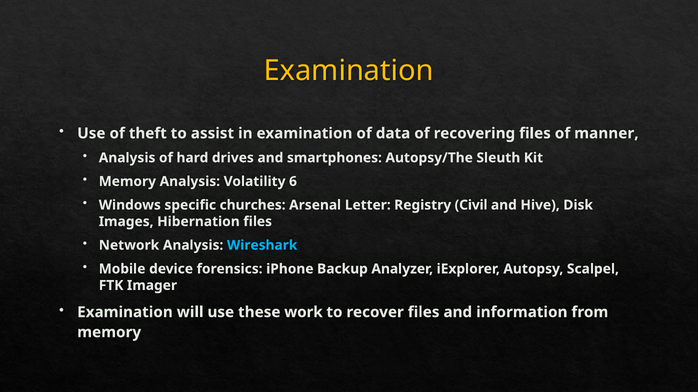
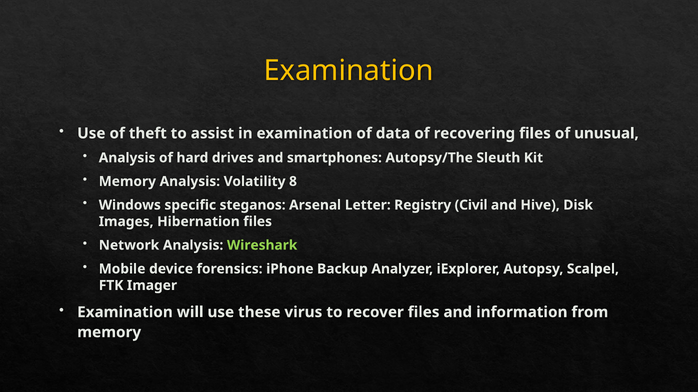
manner: manner -> unusual (606, 134)
6: 6 -> 8 (293, 182)
churches: churches -> steganos (253, 205)
Wireshark colour: light blue -> light green (262, 246)
work: work -> virus (303, 313)
